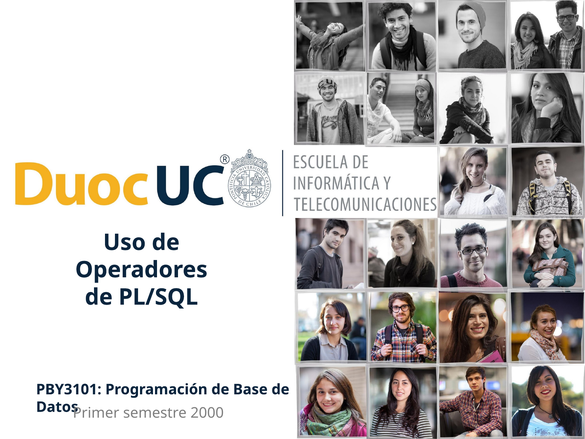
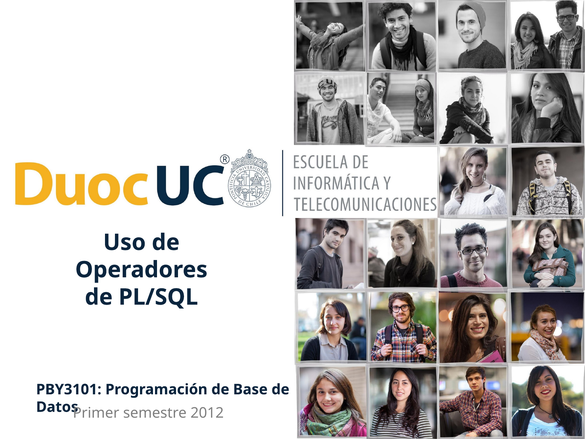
2000: 2000 -> 2012 (207, 413)
